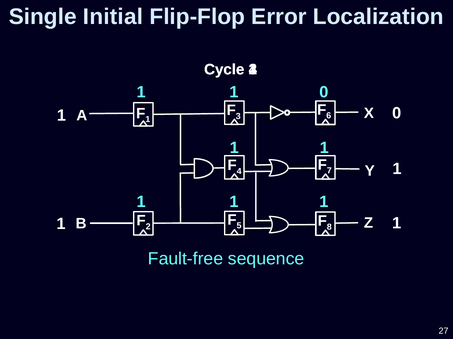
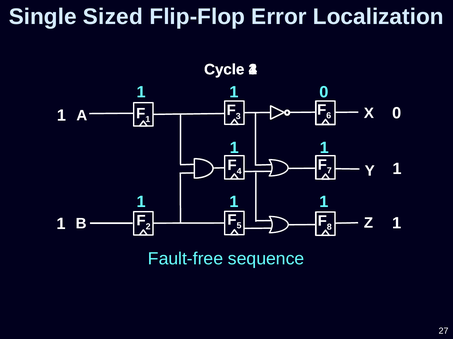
Initial: Initial -> Sized (113, 17)
